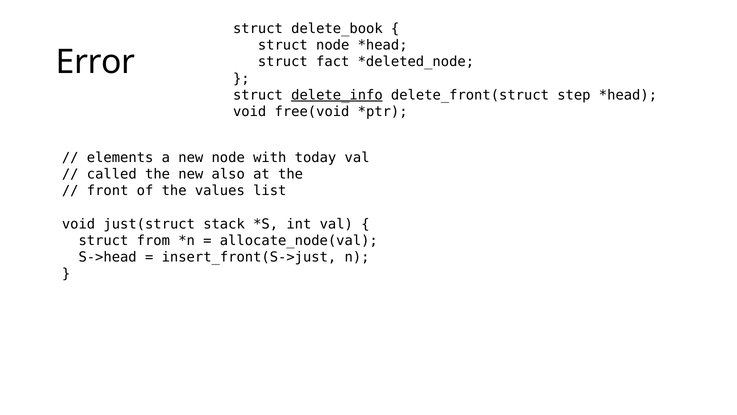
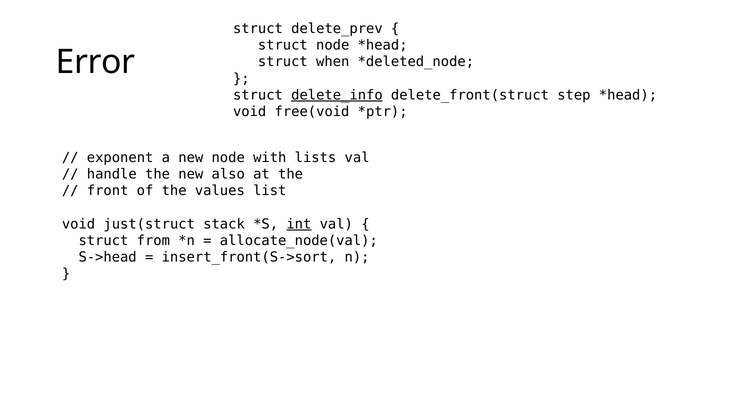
delete_book: delete_book -> delete_prev (337, 29)
fact: fact -> when (333, 62)
elements: elements -> exponent (120, 157)
today: today -> lists (315, 157)
called: called -> handle (112, 174)
int underline: none -> present (299, 224)
insert_front(S->just: insert_front(S->just -> insert_front(S->sort (249, 257)
